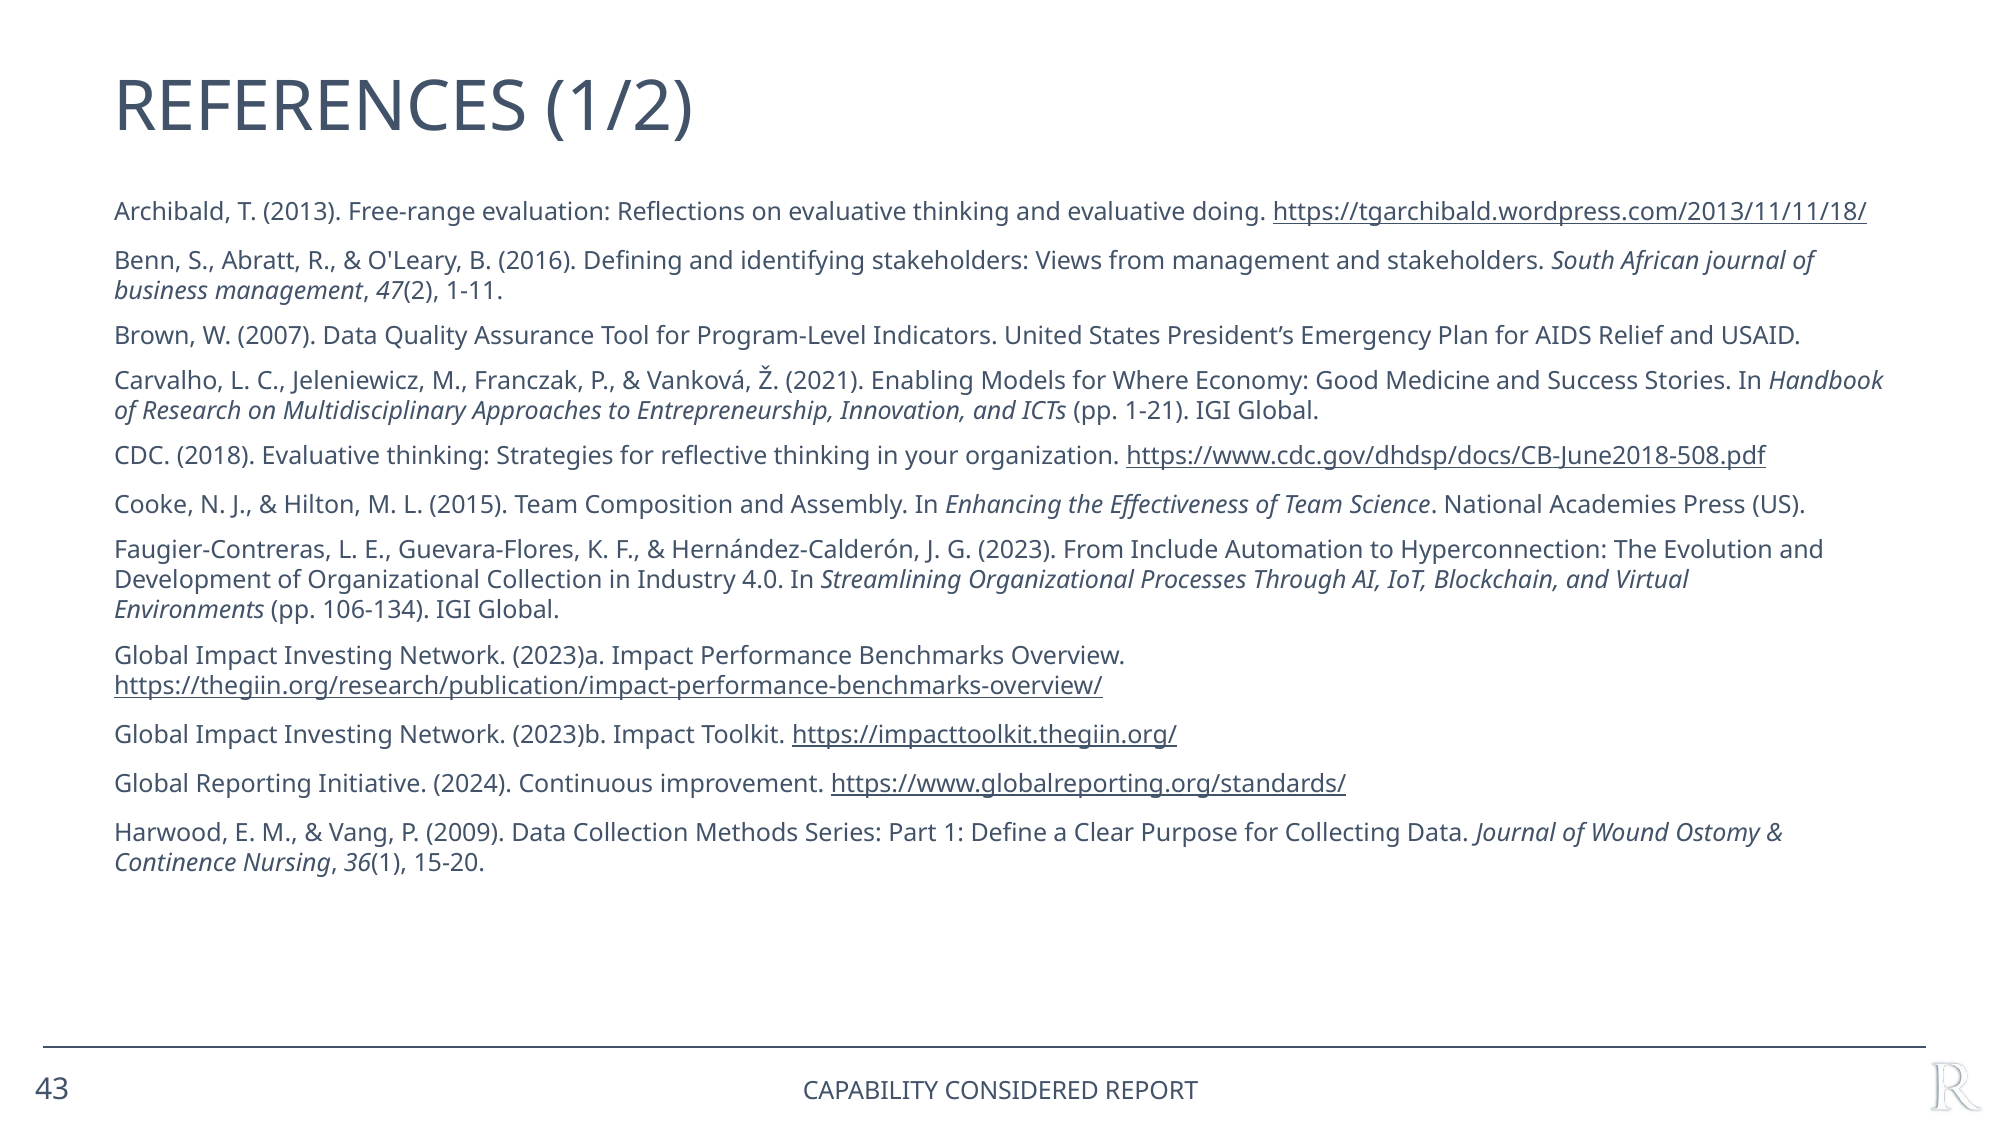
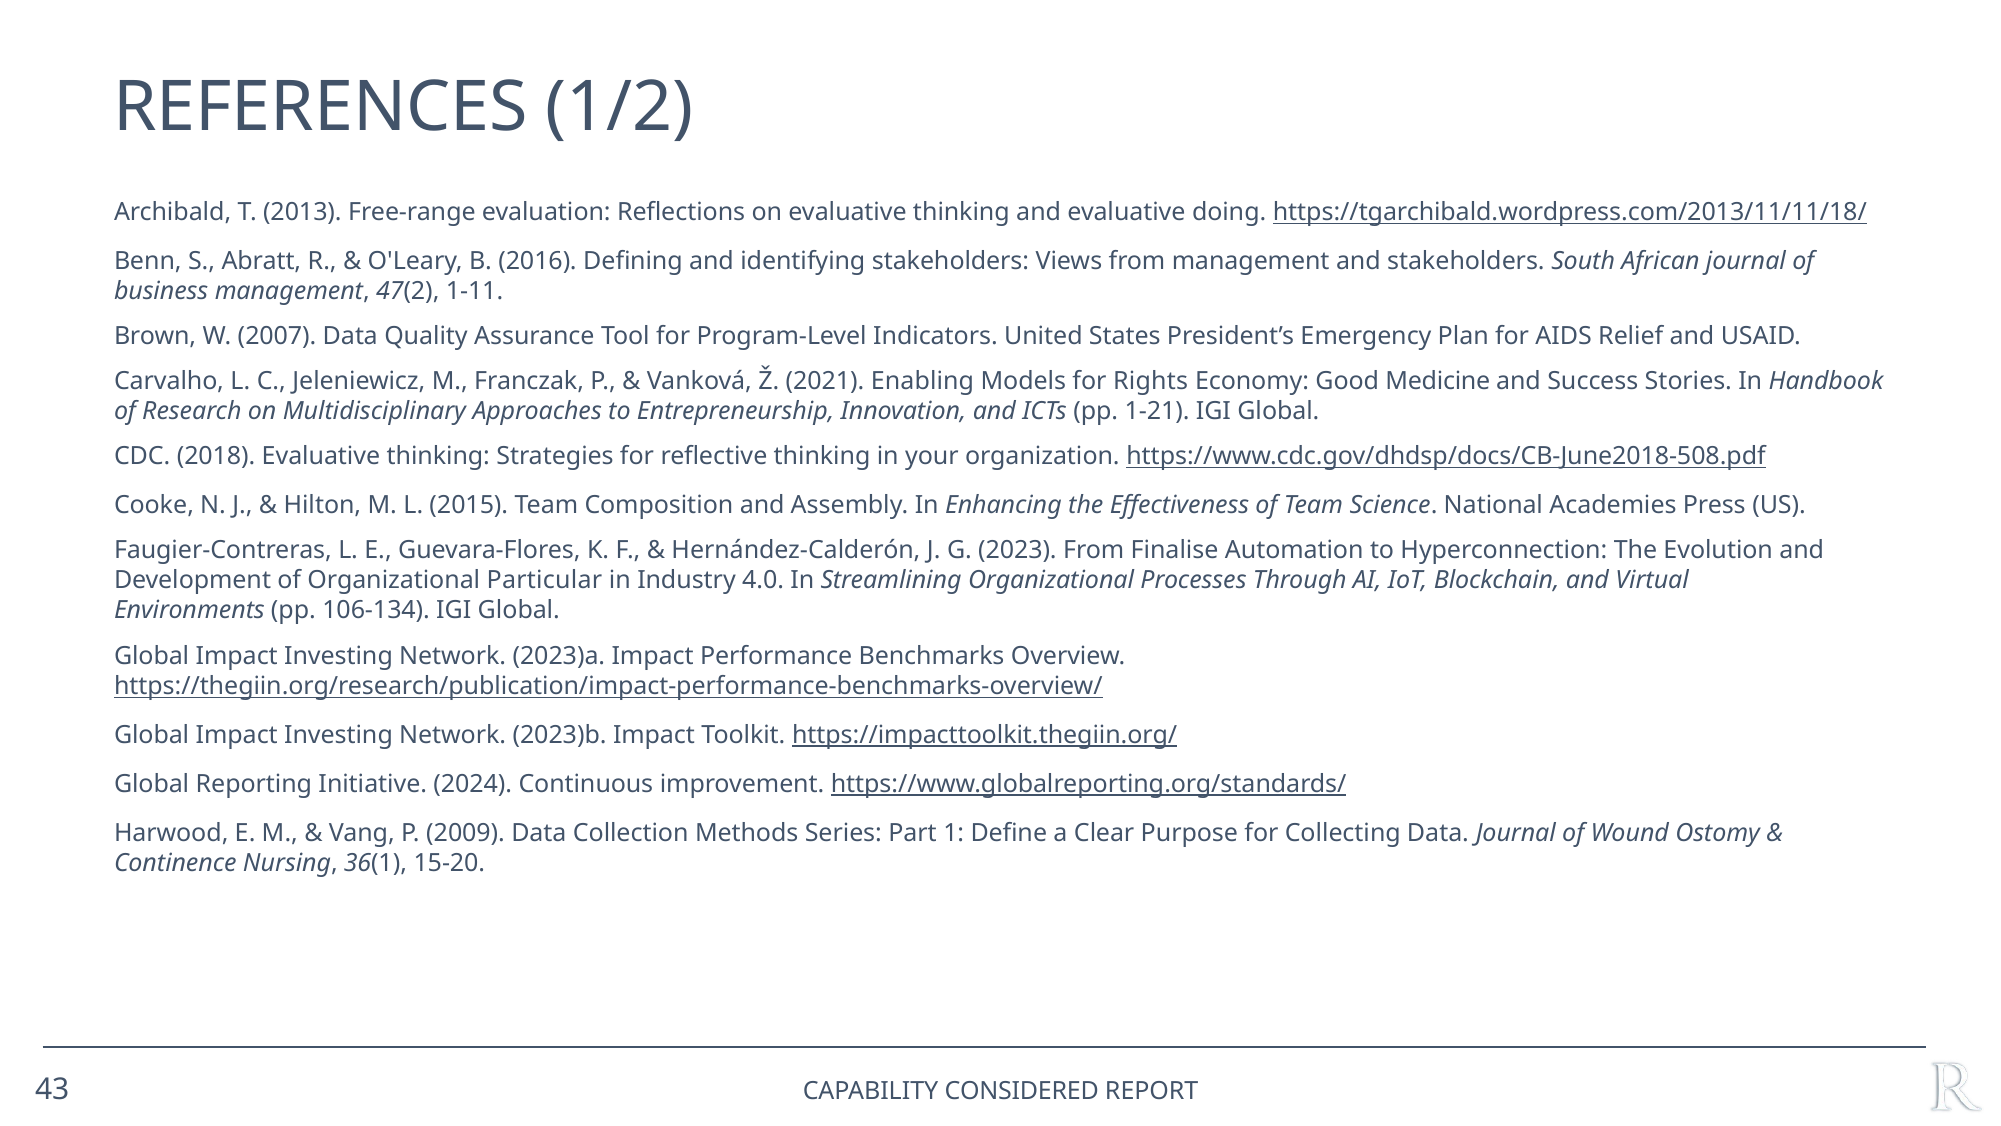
Where: Where -> Rights (1151, 381)
Include: Include -> Finalise (1175, 550)
Organizational Collection: Collection -> Particular (544, 580)
